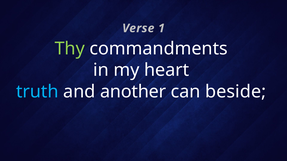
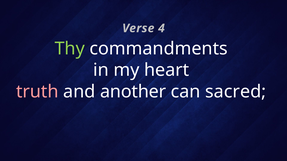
1: 1 -> 4 (161, 28)
truth colour: light blue -> pink (37, 92)
beside: beside -> sacred (236, 92)
